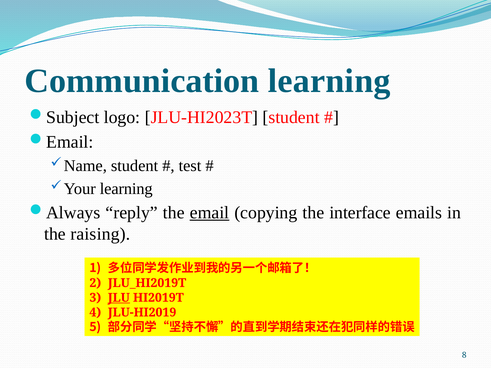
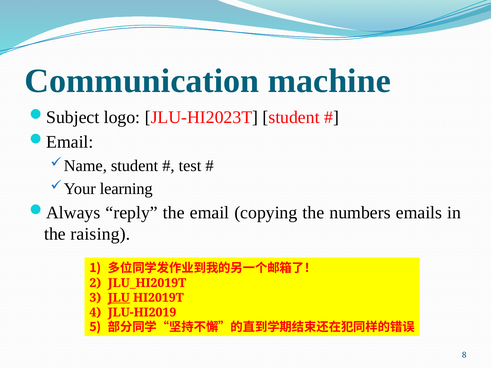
Communication learning: learning -> machine (329, 81)
email underline: present -> none (210, 213)
interface: interface -> numbers (360, 213)
